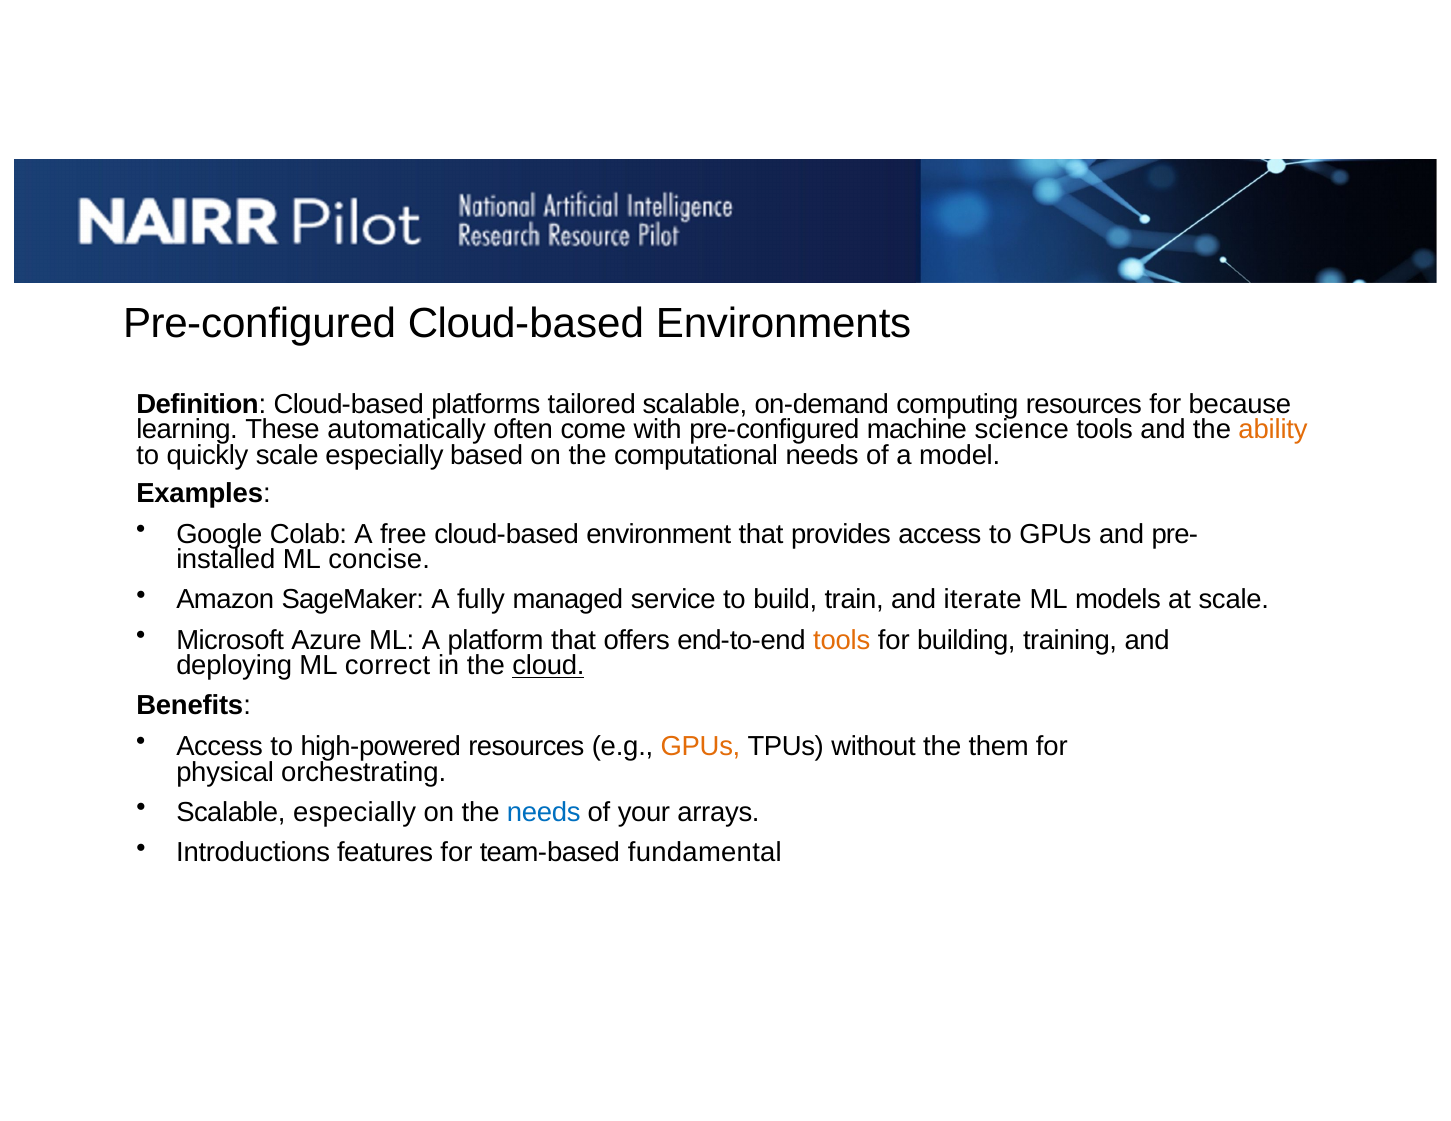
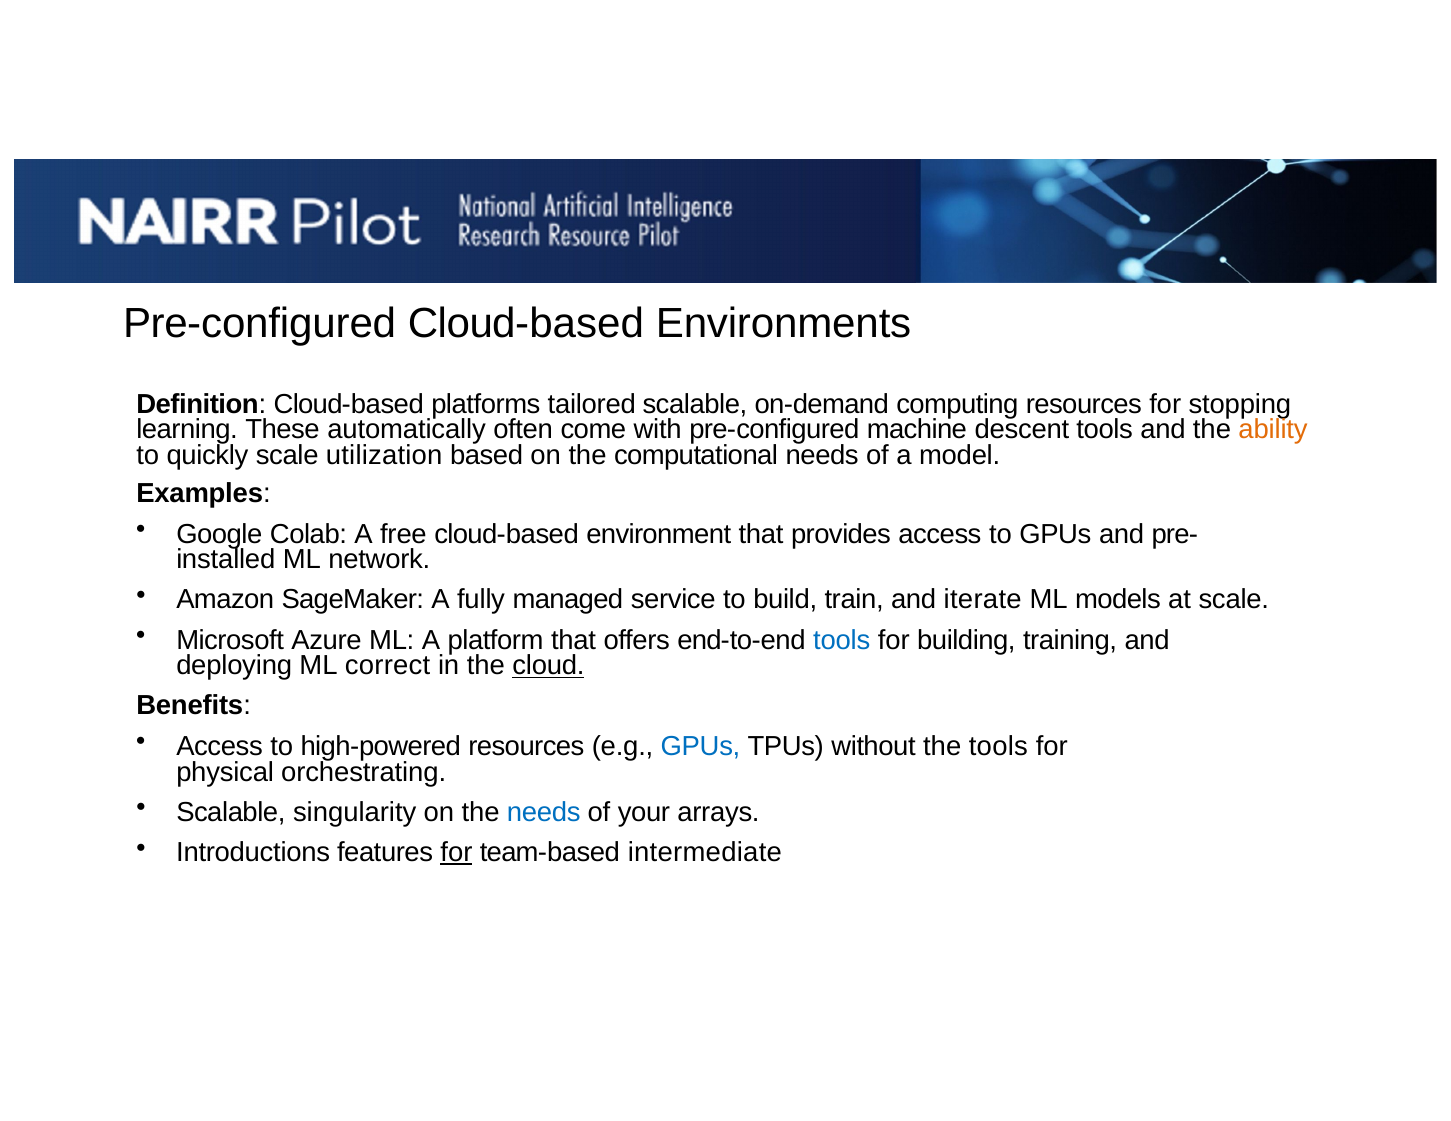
because: because -> stopping (1240, 404)
science: science -> descent (1022, 430)
scale especially: especially -> utilization (384, 456)
concise: concise -> network (379, 560)
tools colour: orange -> blue (842, 641)
GPUs colour: orange -> blue (700, 747)
the them: them -> tools (998, 747)
Scalable especially: especially -> singularity (355, 812)
for underline: none -> present (456, 853)
fundamental: fundamental -> intermediate (705, 853)
